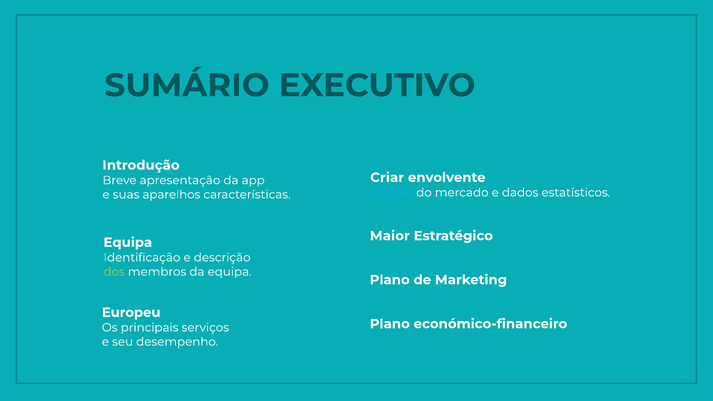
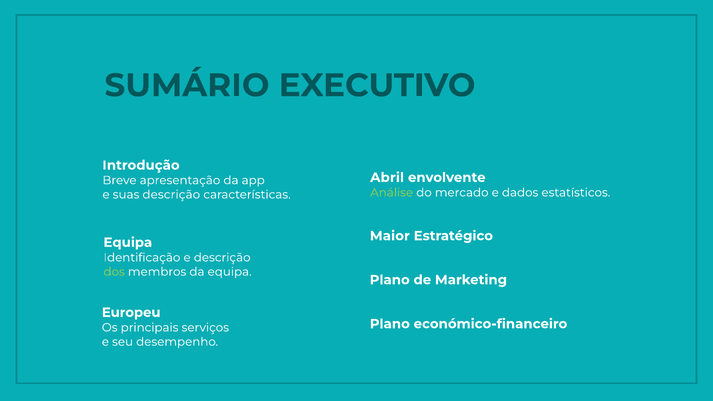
Criar: Criar -> Abril (387, 178)
Análise colour: light blue -> light green (392, 193)
suas aparelhos: aparelhos -> descrição (171, 195)
